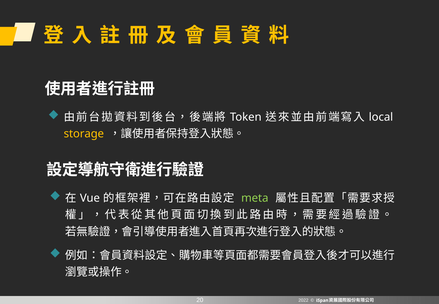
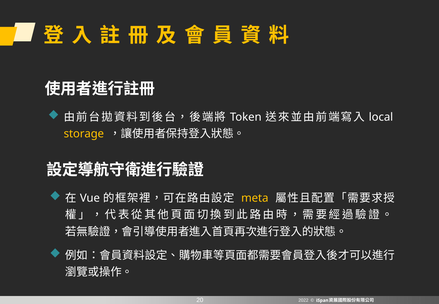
meta colour: light green -> yellow (255, 198)
